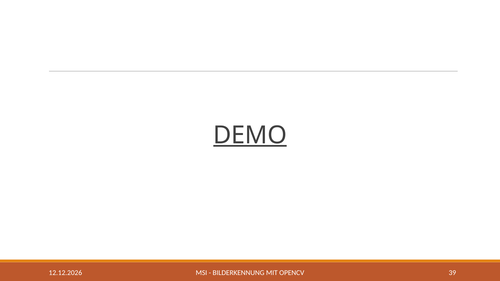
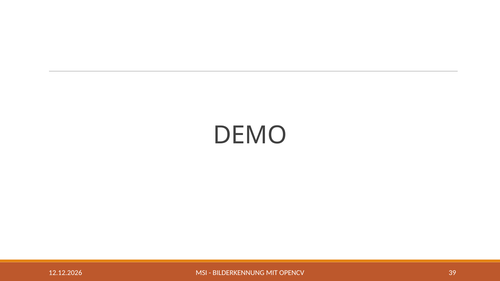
DEMO underline: present -> none (250, 135)
